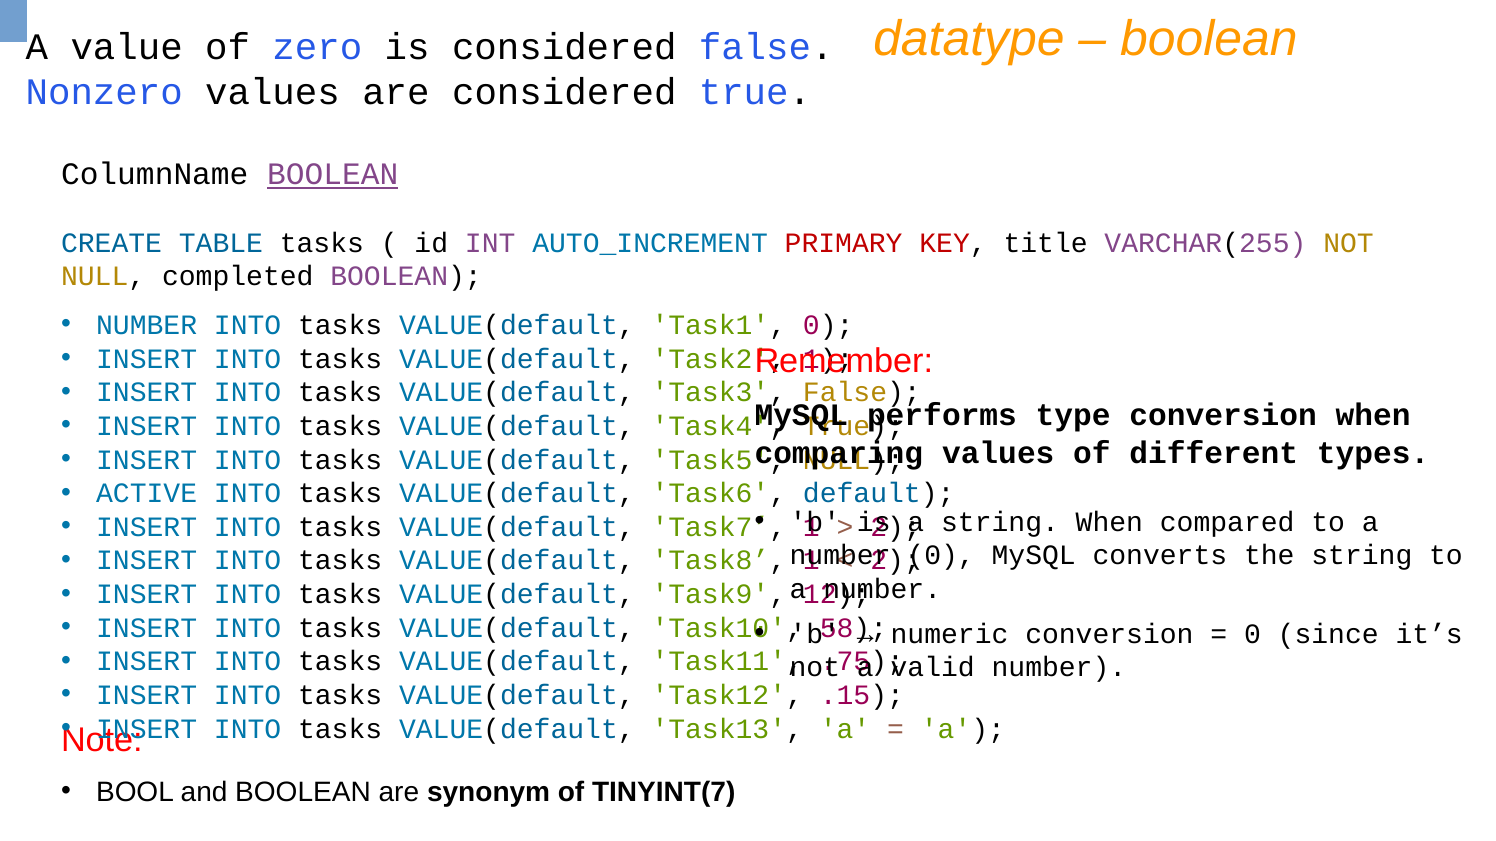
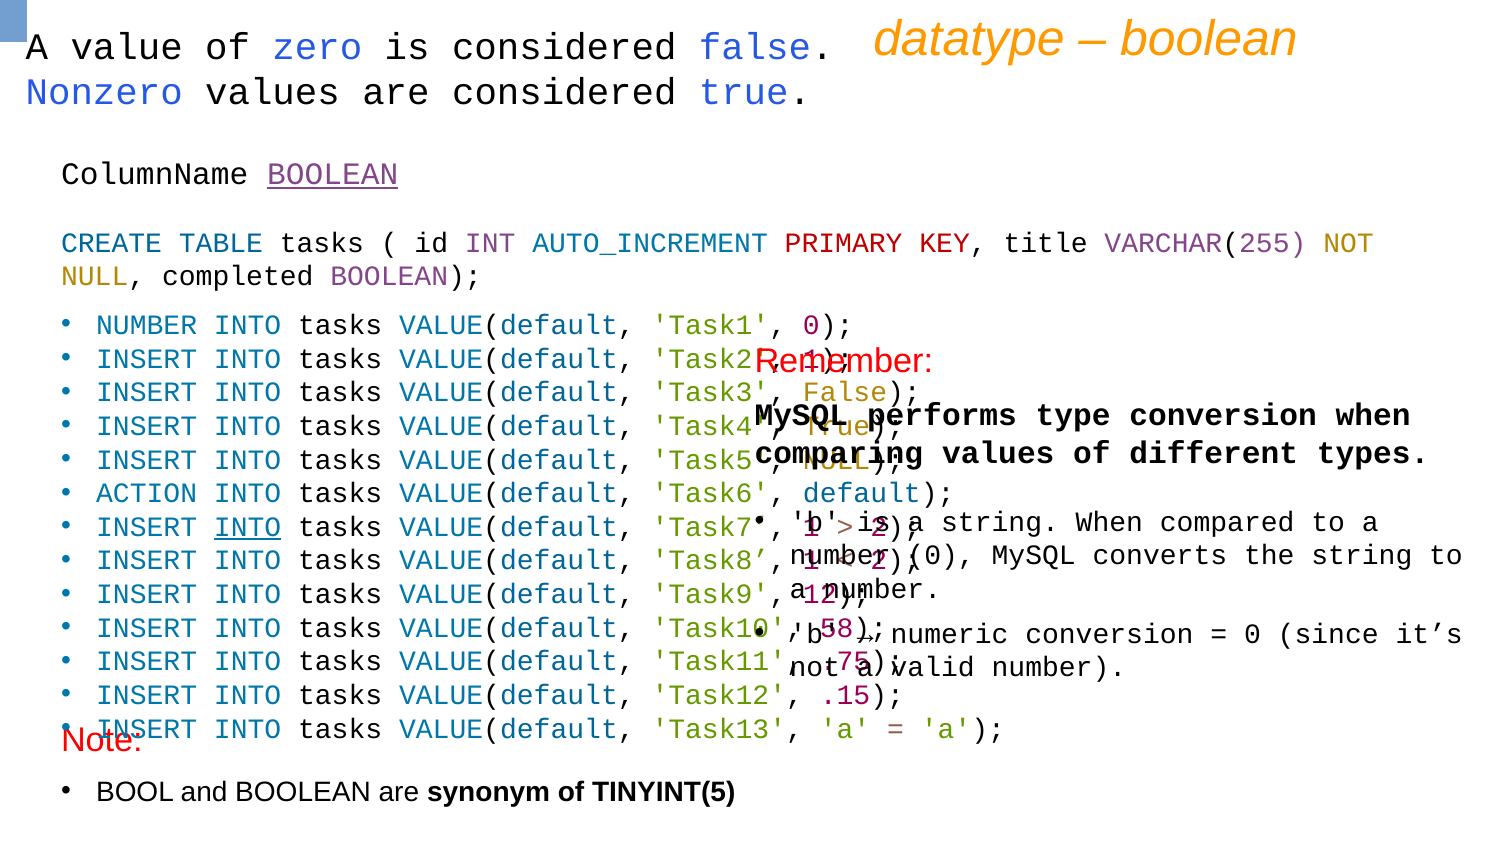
ACTIVE: ACTIVE -> ACTION (147, 494)
INTO underline: none -> present (248, 527)
TINYINT(7: TINYINT(7 -> TINYINT(5 (664, 793)
